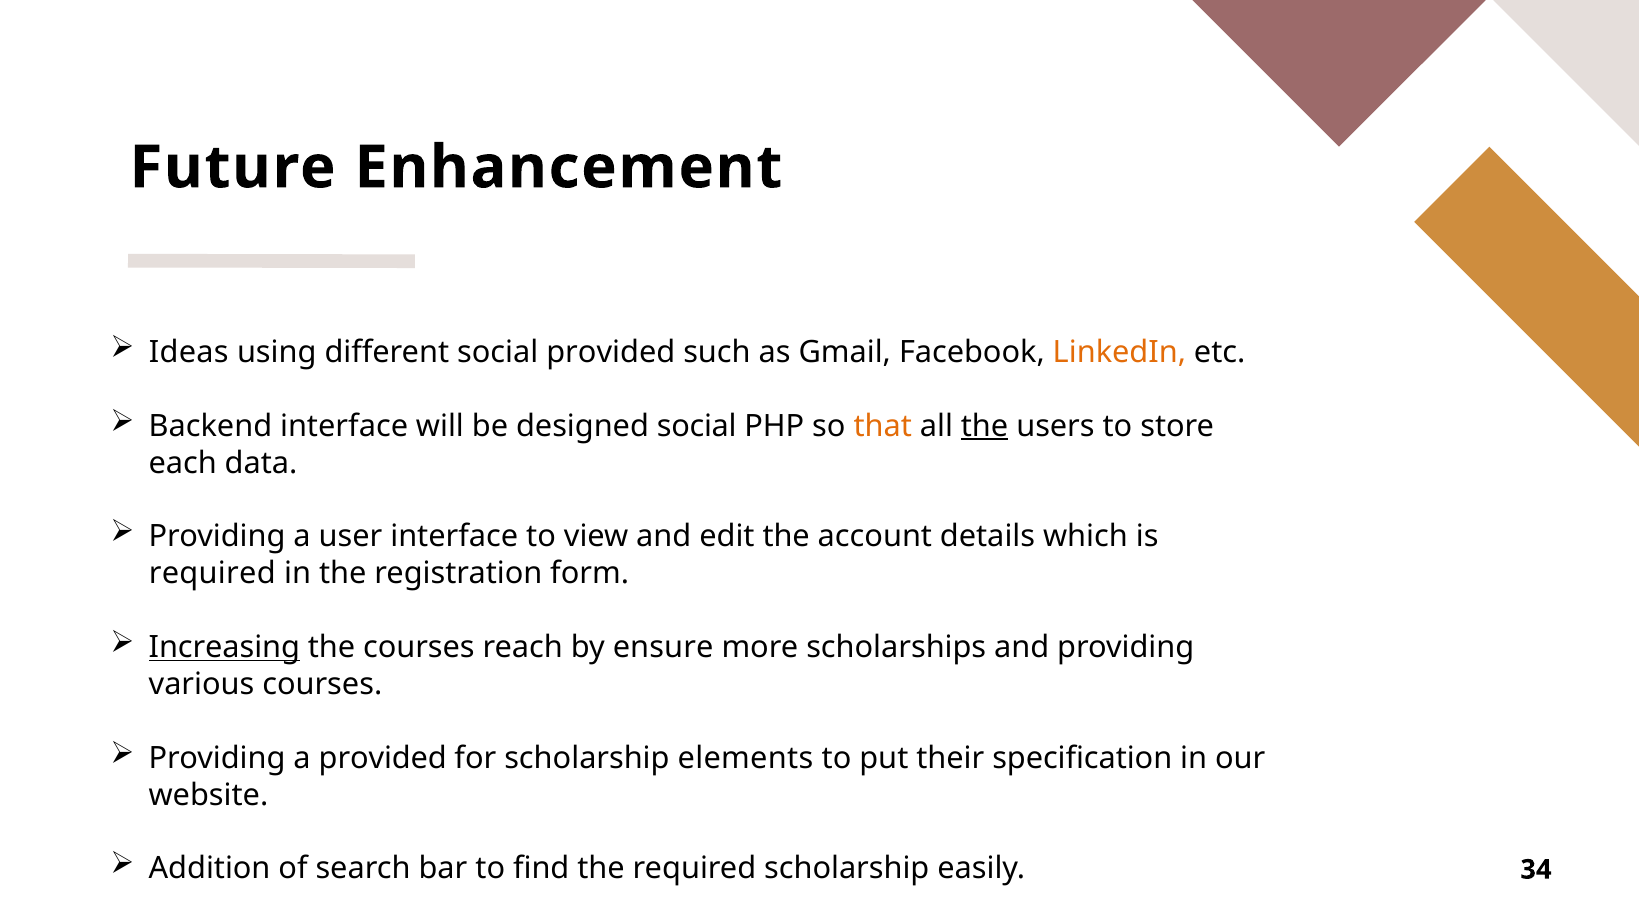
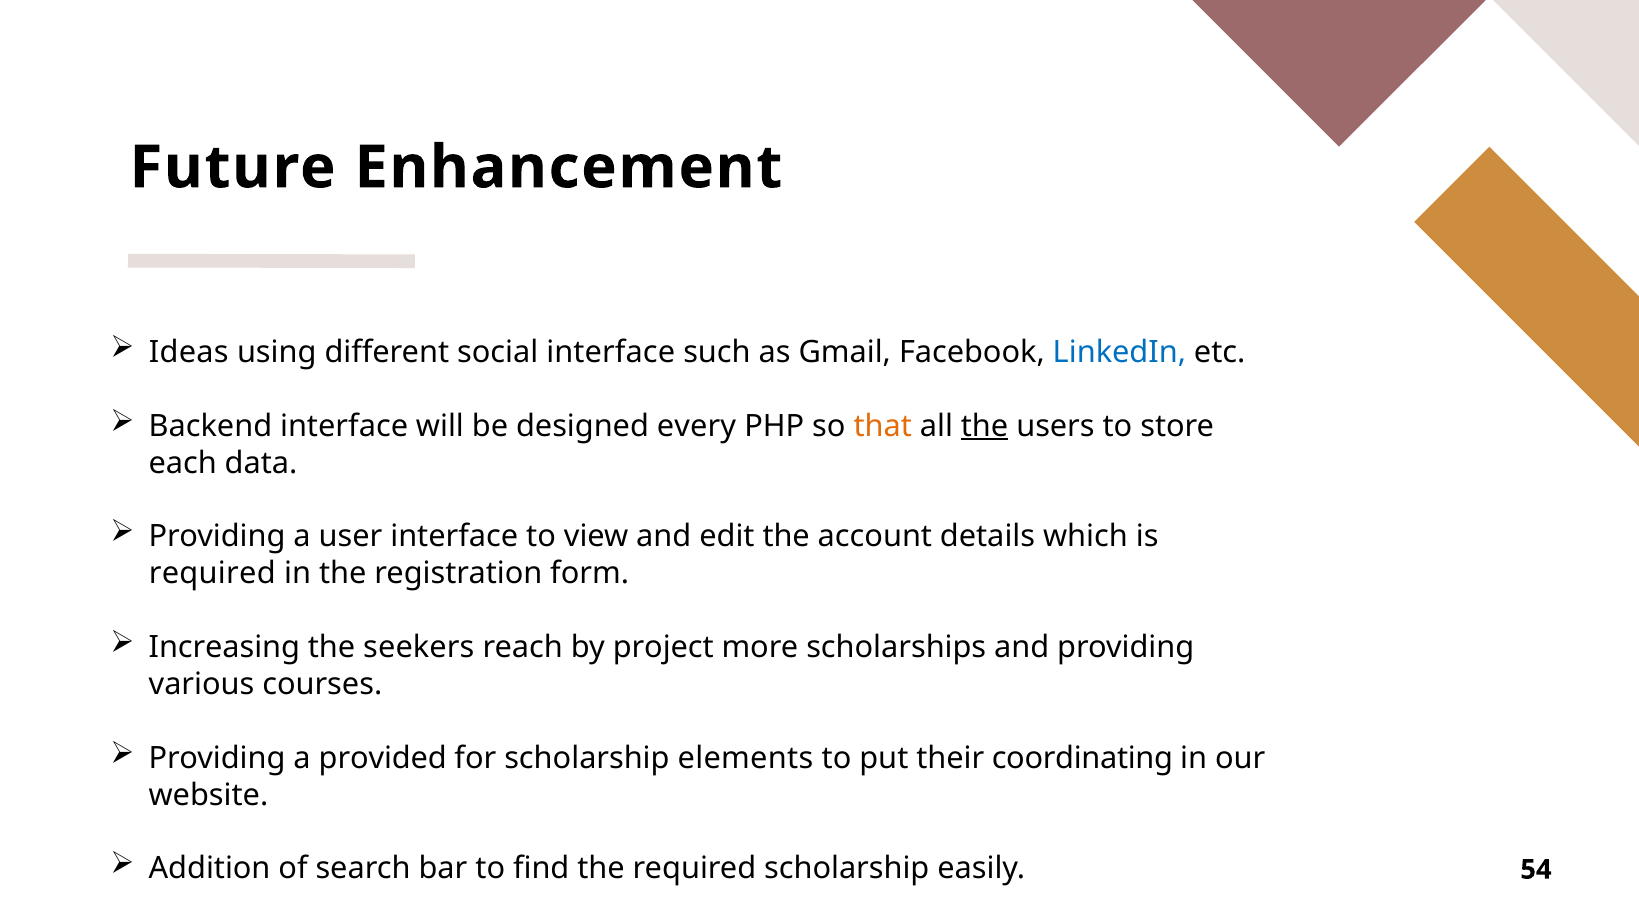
social provided: provided -> interface (611, 352)
LinkedIn colour: orange -> blue (1119, 352)
designed social: social -> every (697, 426)
Increasing underline: present -> none (224, 647)
the courses: courses -> seekers (419, 647)
ensure: ensure -> project (663, 647)
specification: specification -> coordinating (1082, 758)
34: 34 -> 54 (1536, 870)
